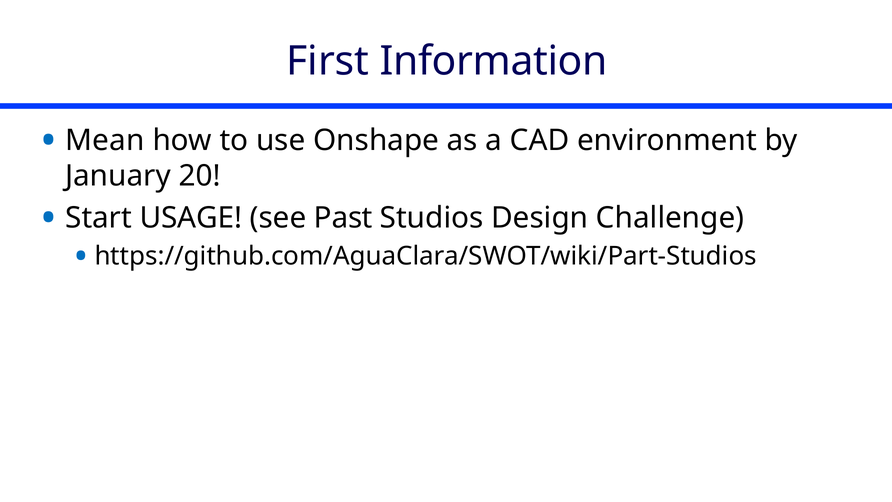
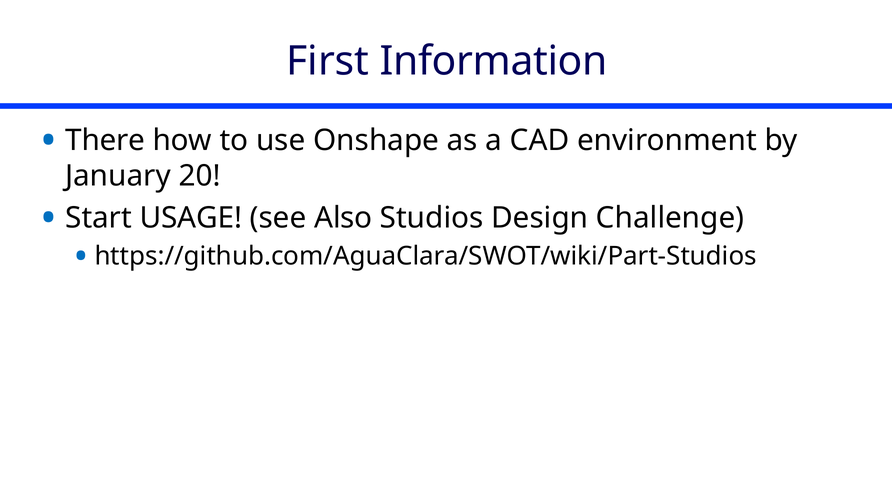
Mean: Mean -> There (105, 140)
Past: Past -> Also (343, 218)
